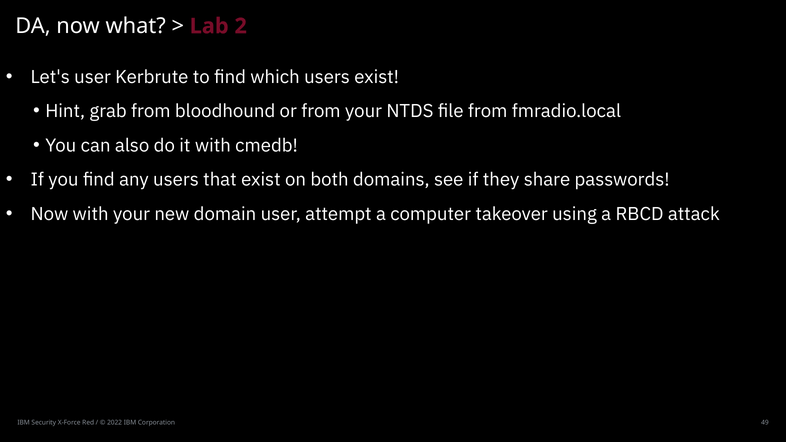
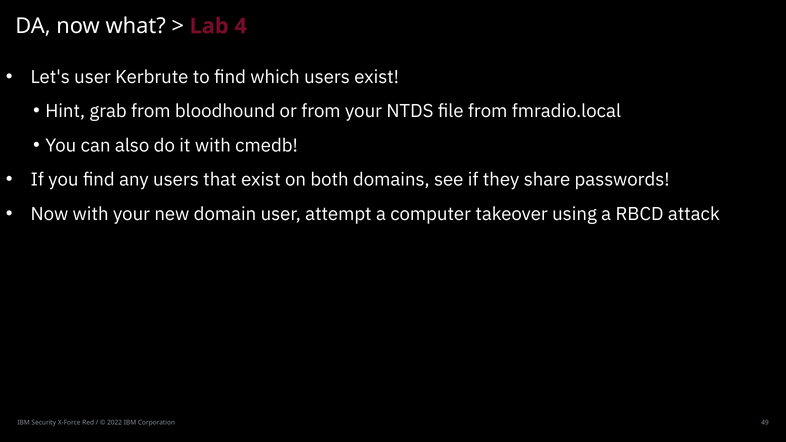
2: 2 -> 4 (241, 26)
